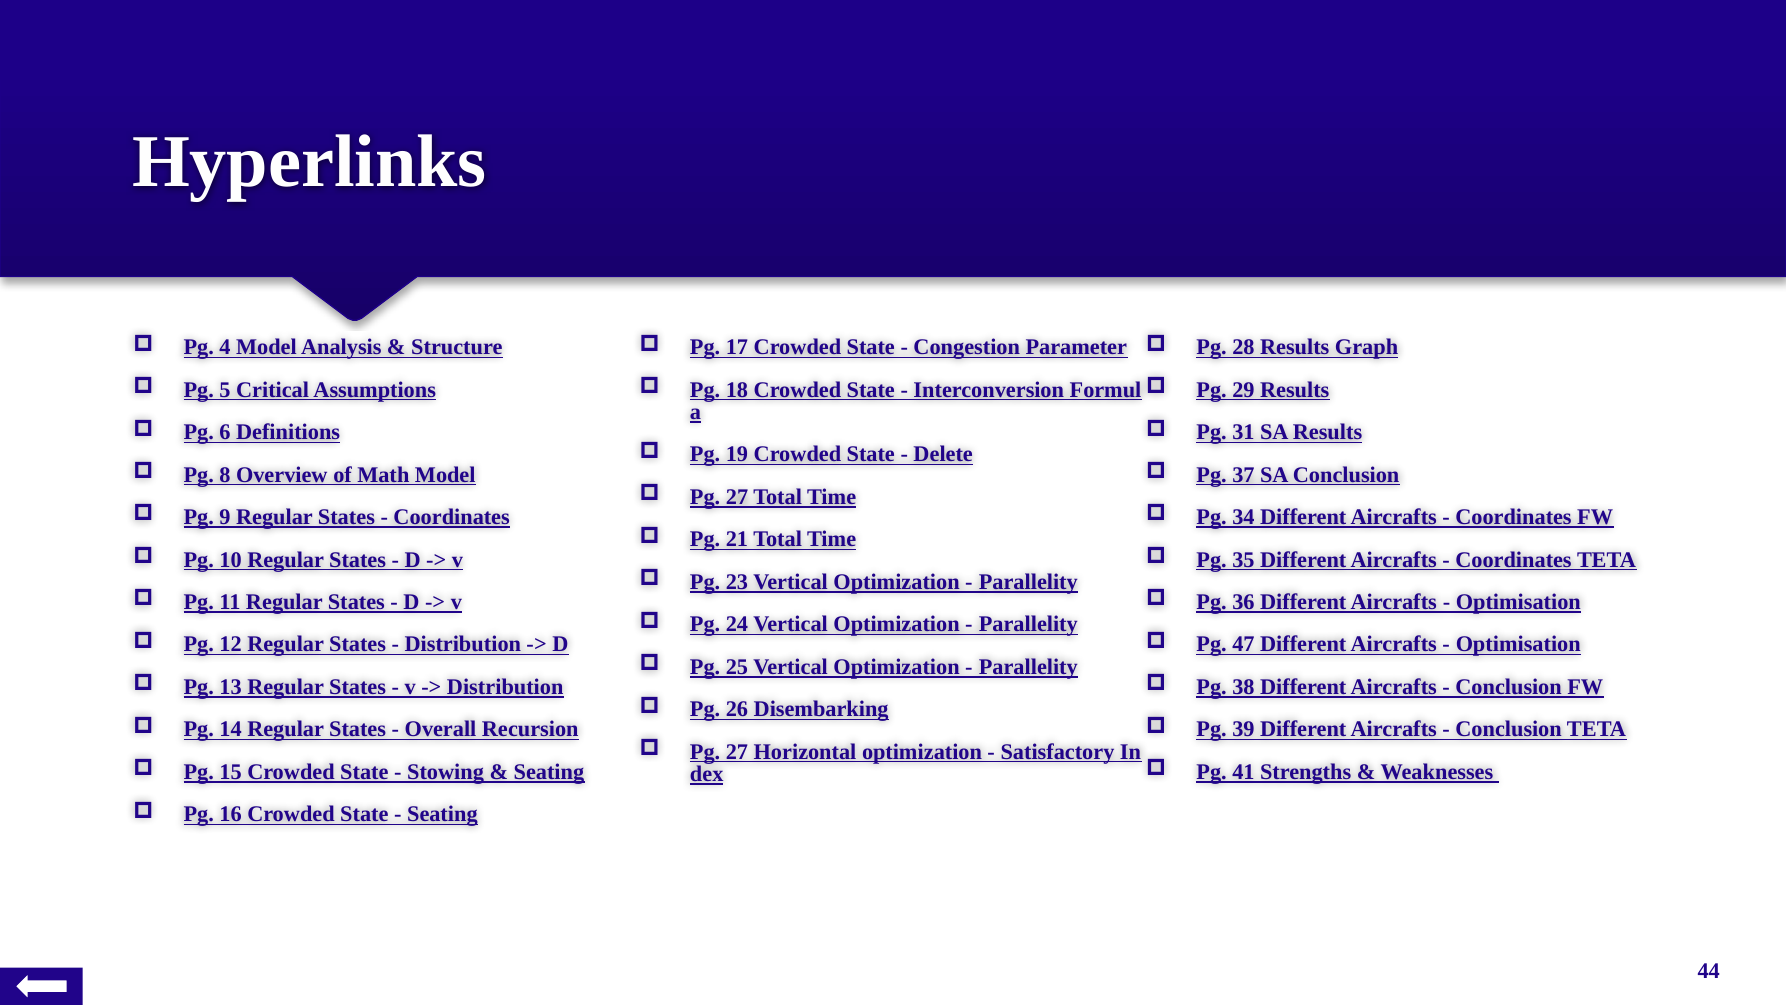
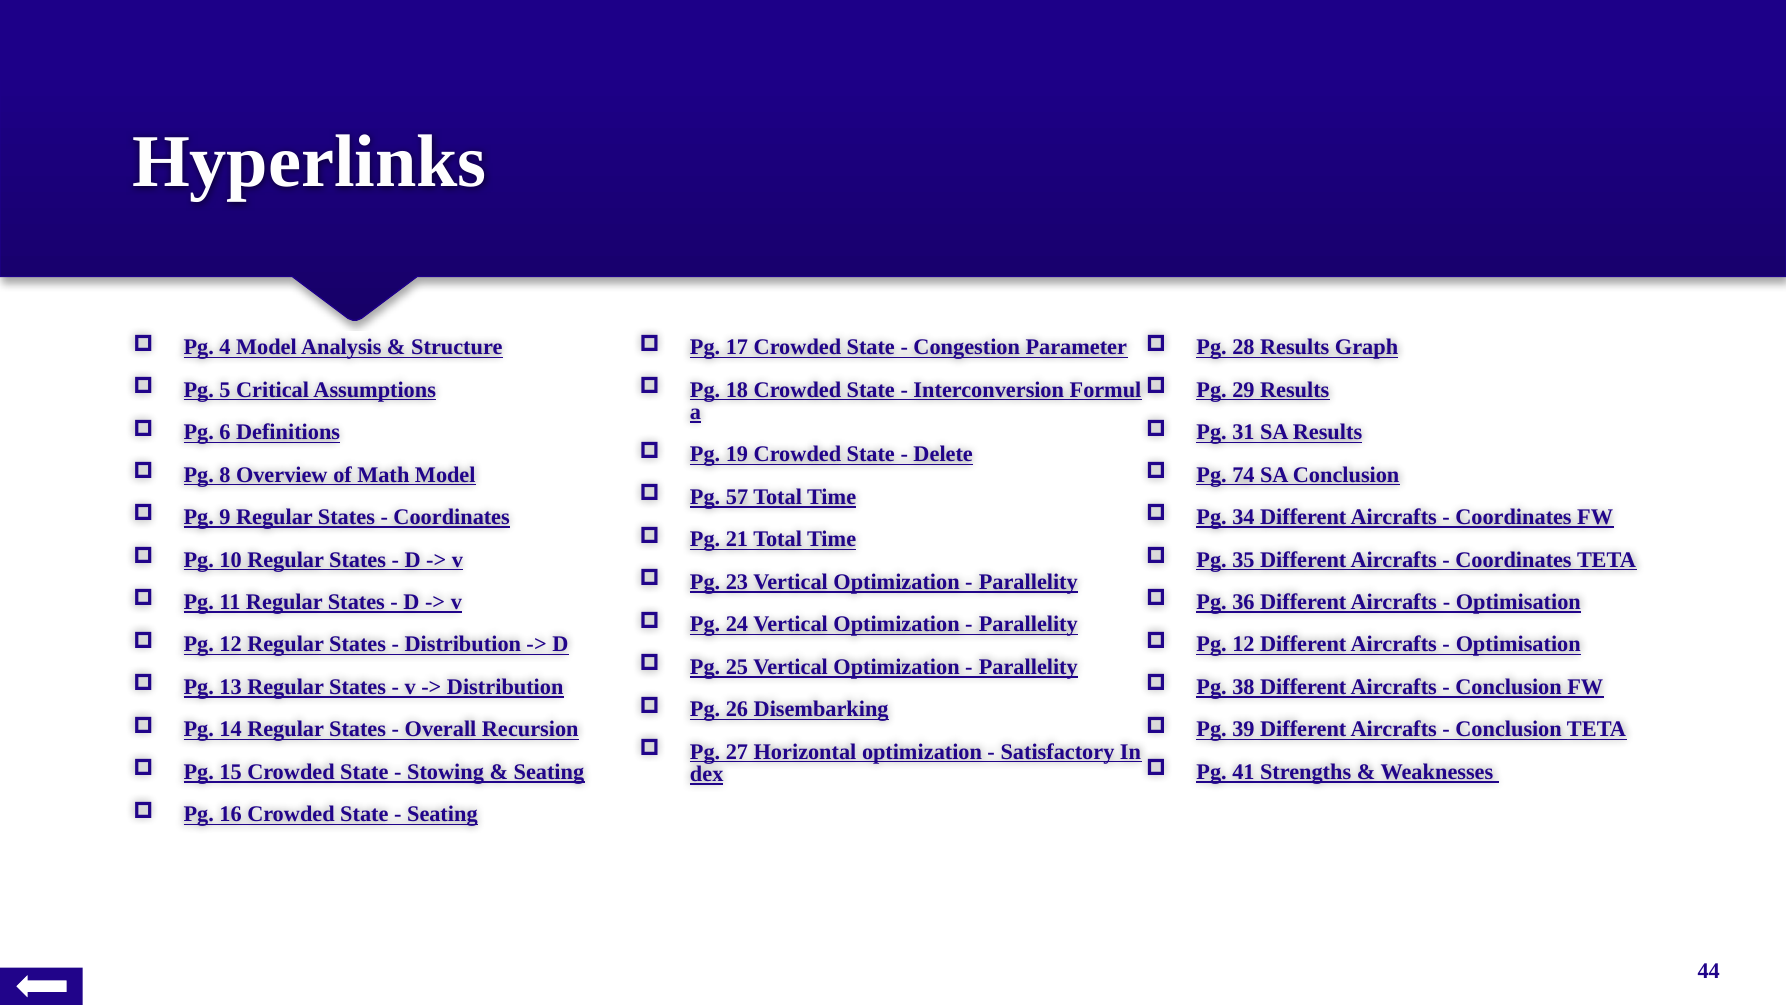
37: 37 -> 74 (1243, 475)
27: 27 -> 57 (737, 497)
47: 47 -> 12 (1243, 644)
